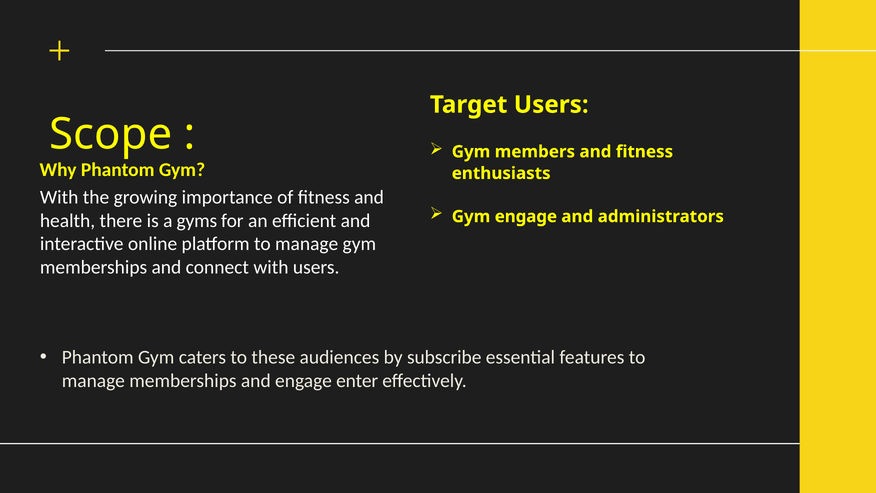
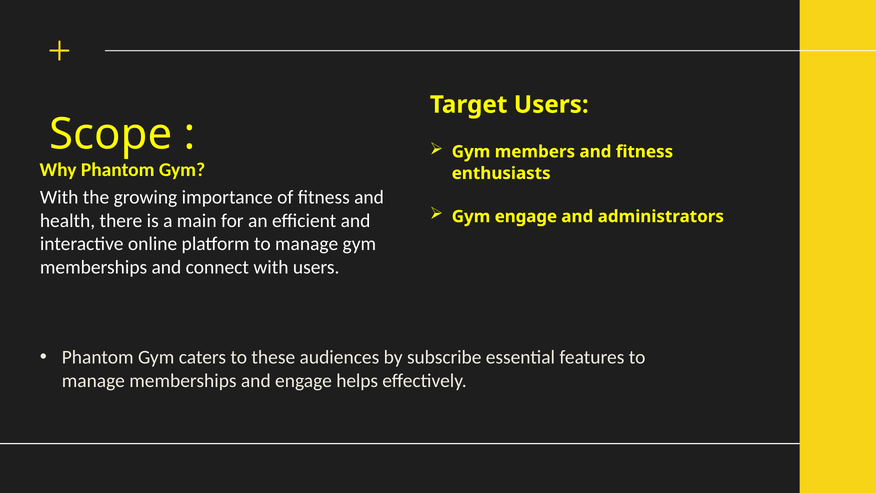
gyms: gyms -> main (197, 221)
enter: enter -> helps (357, 380)
